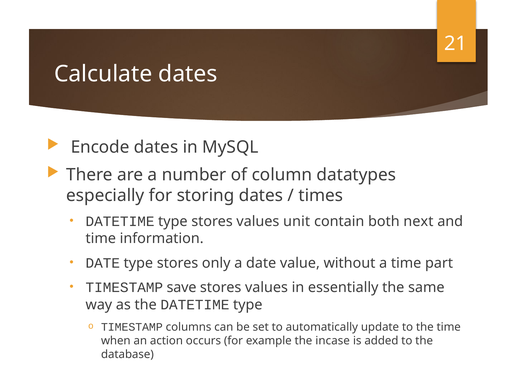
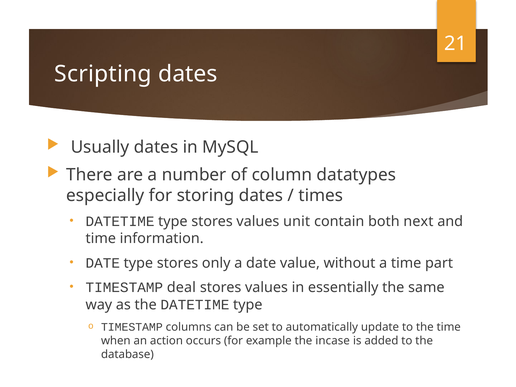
Calculate: Calculate -> Scripting (103, 74)
Encode: Encode -> Usually (100, 147)
save: save -> deal (181, 287)
